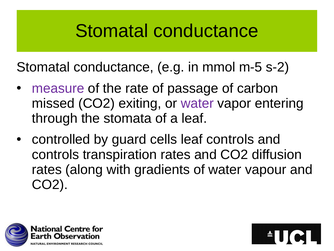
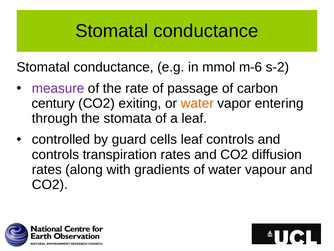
m-5: m-5 -> m-6 (251, 67)
missed: missed -> century (53, 103)
water colour: purple -> orange (197, 103)
